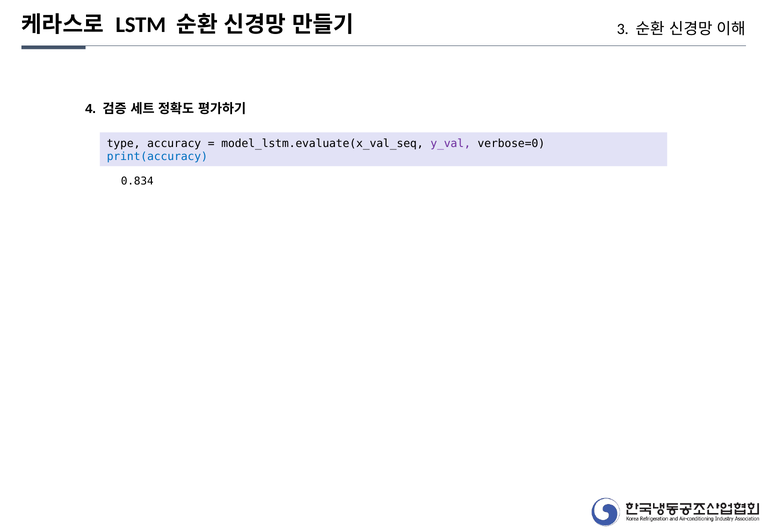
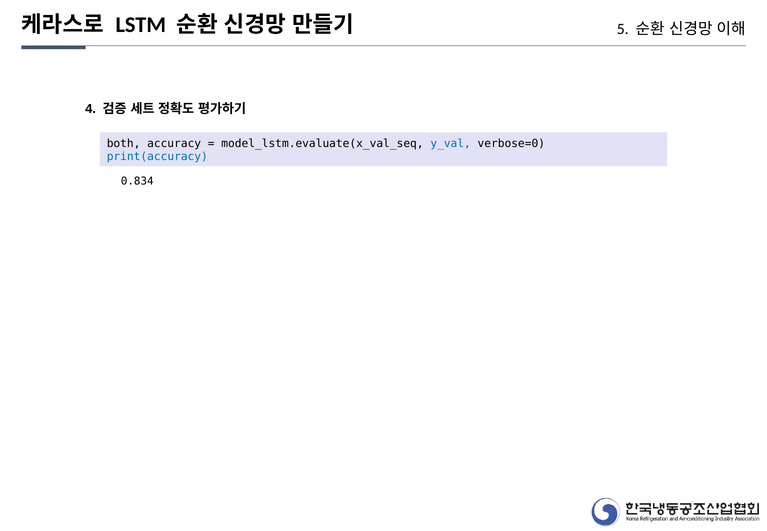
3: 3 -> 5 (623, 29)
type: type -> both (124, 143)
y_val colour: purple -> blue (451, 143)
